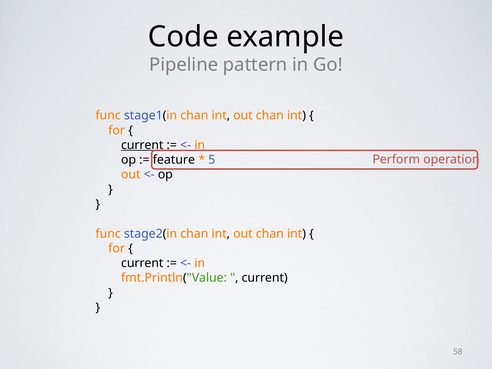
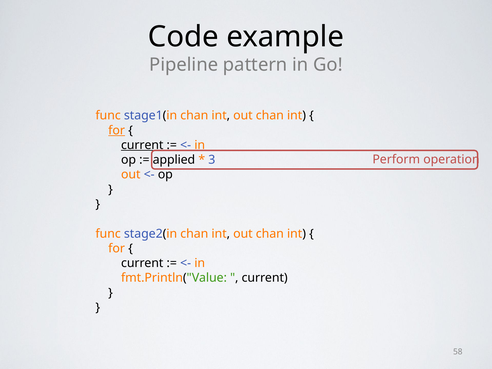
for underline: none -> present (117, 130)
feature: feature -> applied (174, 160)
5: 5 -> 3 (212, 160)
